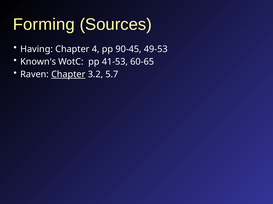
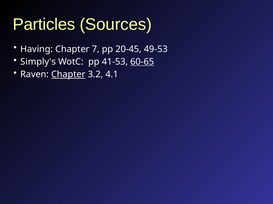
Forming: Forming -> Particles (44, 25)
4: 4 -> 7 (96, 49)
90-45: 90-45 -> 20-45 (129, 49)
Known's: Known's -> Simply's (38, 62)
60-65 underline: none -> present (142, 62)
5.7: 5.7 -> 4.1 (112, 75)
